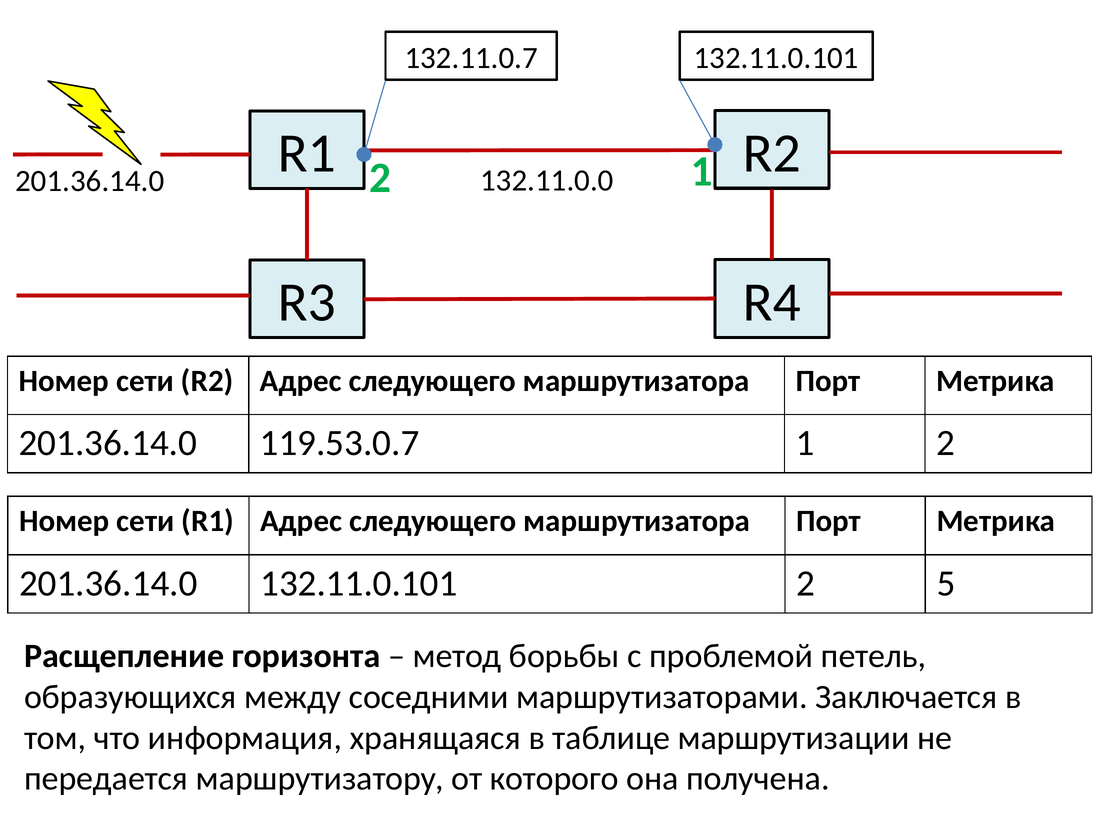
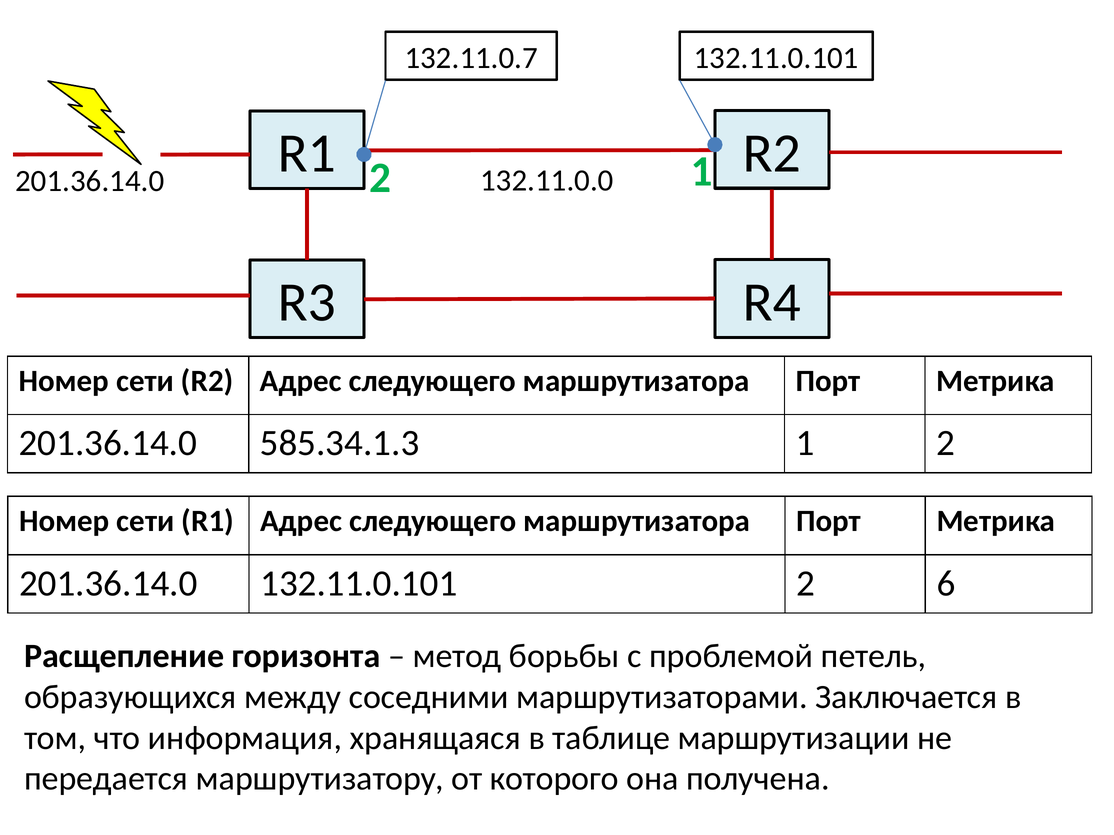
119.53.0.7: 119.53.0.7 -> 585.34.1.3 (340, 443)
5: 5 -> 6 (946, 584)
